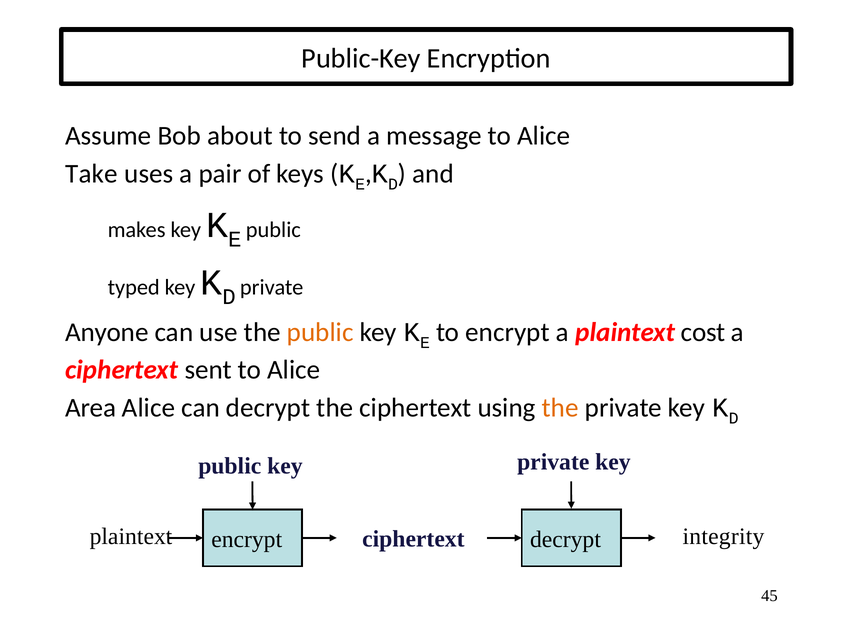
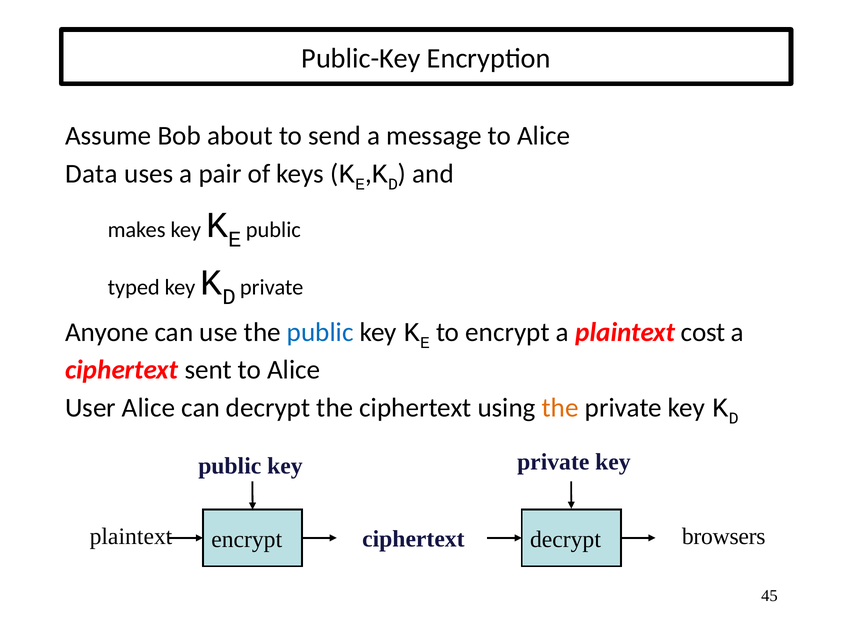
Take: Take -> Data (92, 174)
public colour: orange -> blue (320, 332)
Area: Area -> User (91, 408)
integrity: integrity -> browsers (724, 537)
